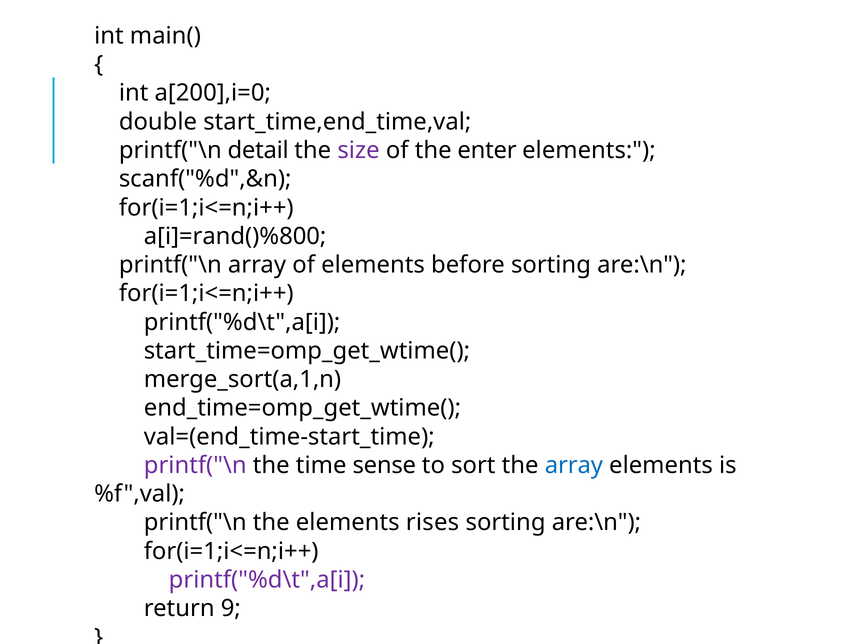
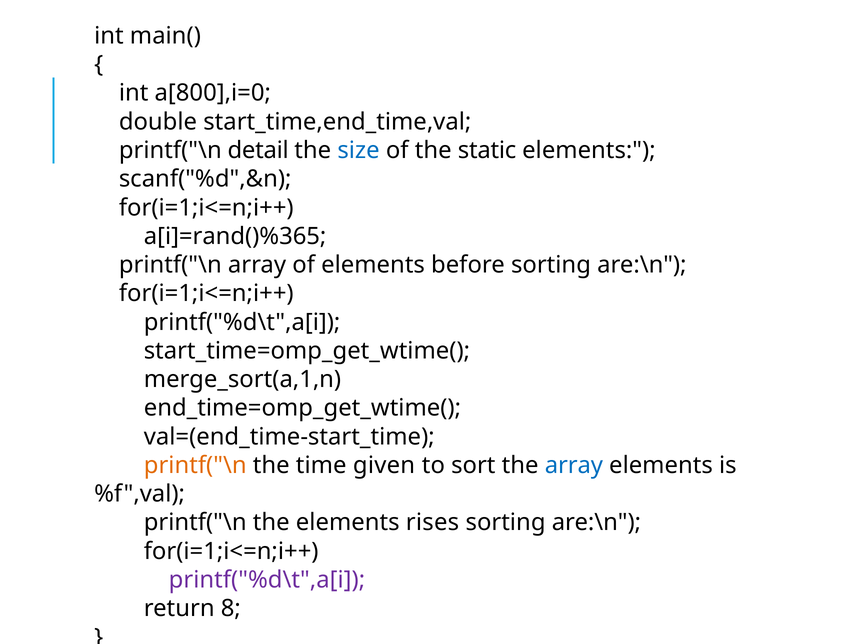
a[200],i=0: a[200],i=0 -> a[800],i=0 (213, 93)
size colour: purple -> blue (359, 150)
enter: enter -> static (487, 150)
a[i]=rand()%800: a[i]=rand()%800 -> a[i]=rand()%365 (235, 236)
printf("\n colour: purple -> orange (195, 465)
sense: sense -> given (384, 465)
9: 9 -> 8 (231, 608)
